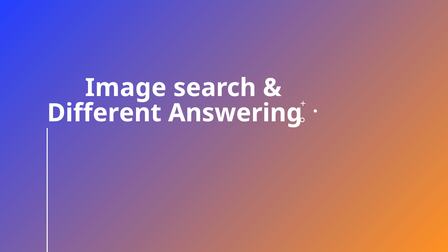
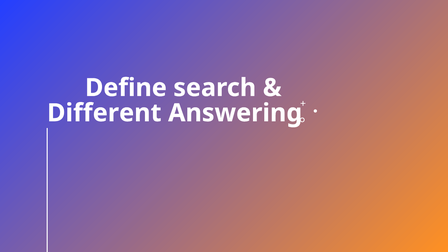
Image: Image -> Define (126, 88)
